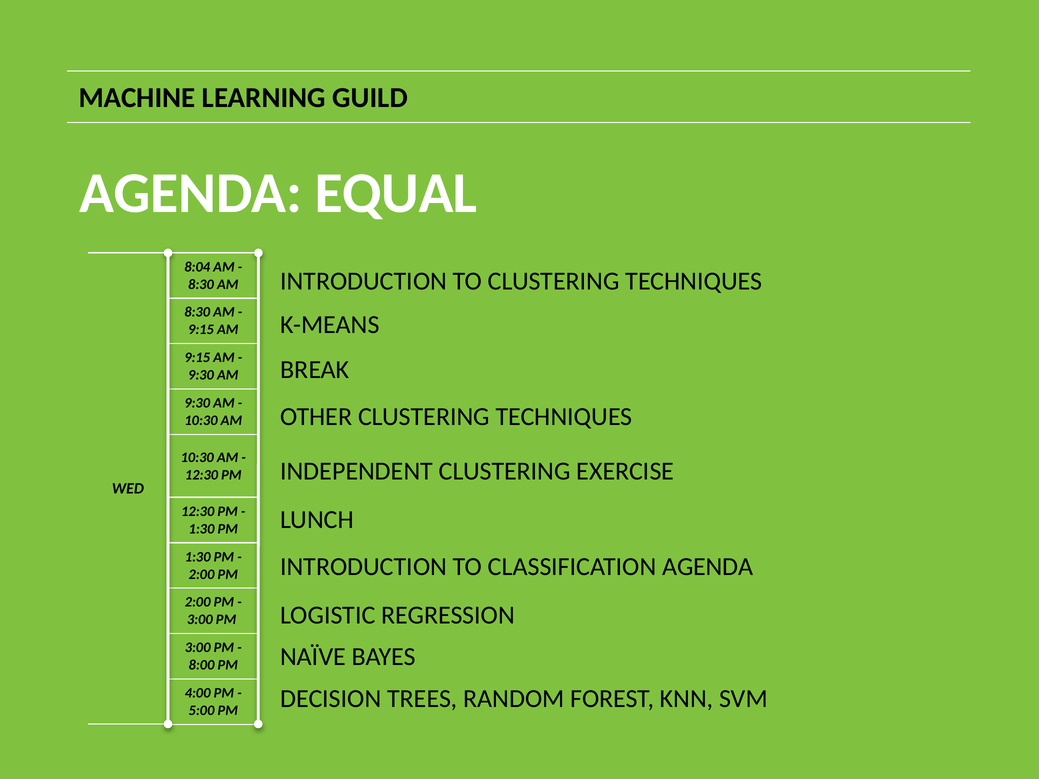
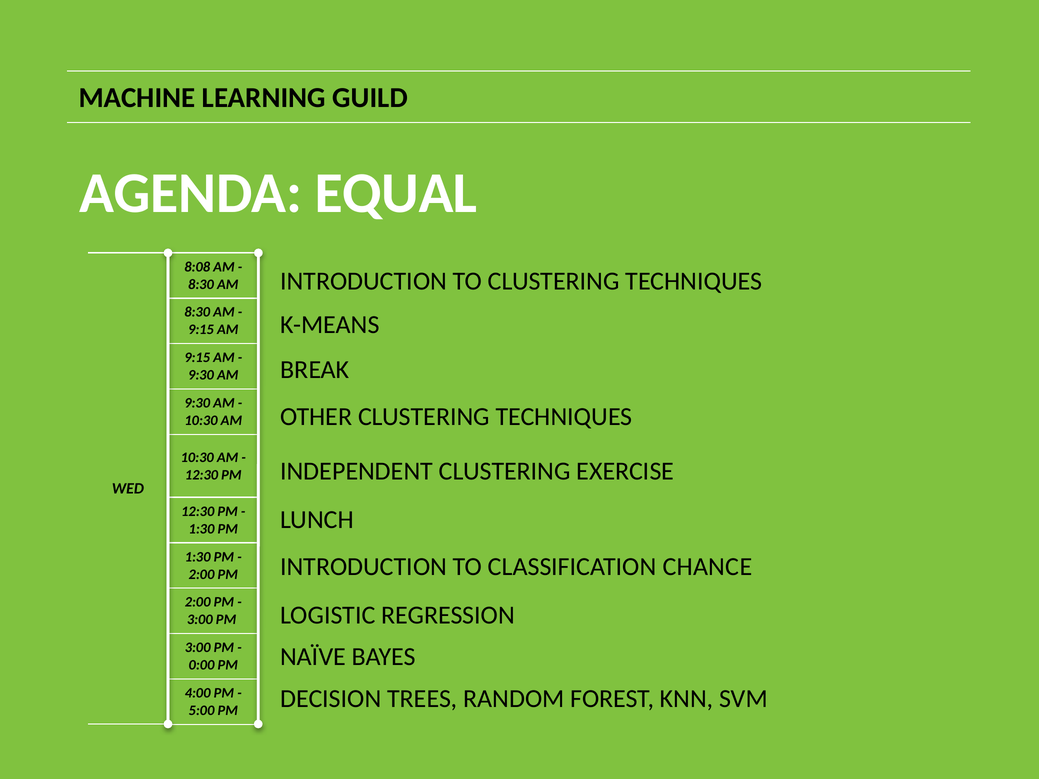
8:04: 8:04 -> 8:08 (197, 267)
CLASSIFICATION AGENDA: AGENDA -> CHANCE (707, 567)
8:00: 8:00 -> 0:00 (202, 665)
